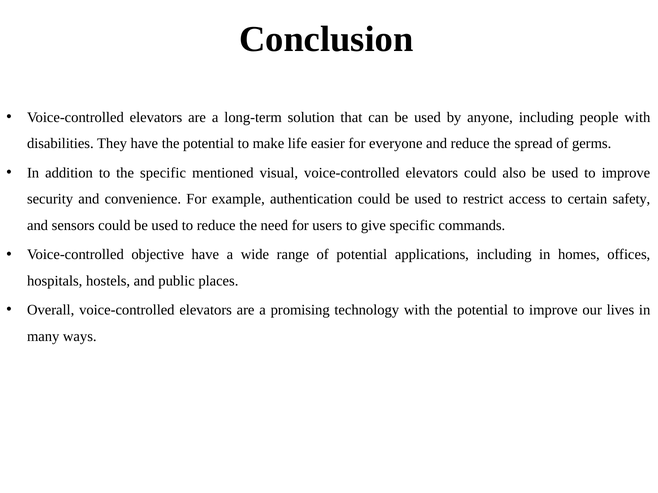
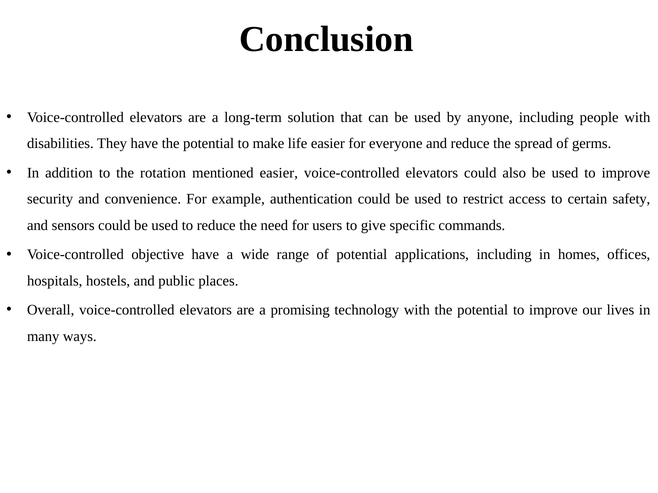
the specific: specific -> rotation (163, 173)
mentioned visual: visual -> easier (279, 173)
